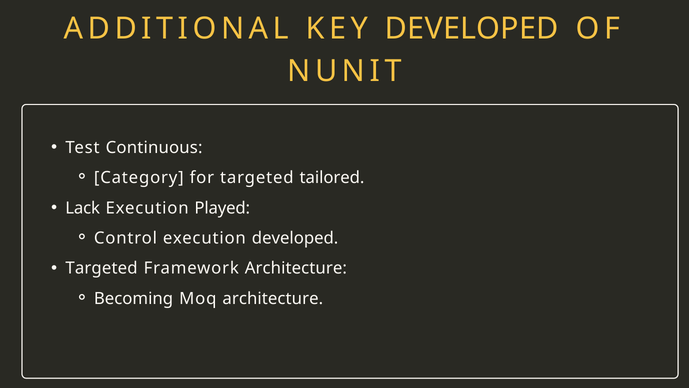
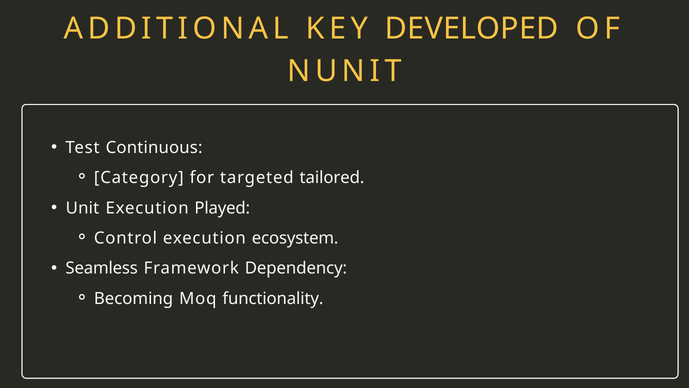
Lack: Lack -> Unit (82, 208)
execution developed: developed -> ecosystem (295, 238)
Targeted: Targeted -> Seamless (102, 268)
Framework Architecture: Architecture -> Dependency (296, 268)
Moq architecture: architecture -> functionality (273, 298)
